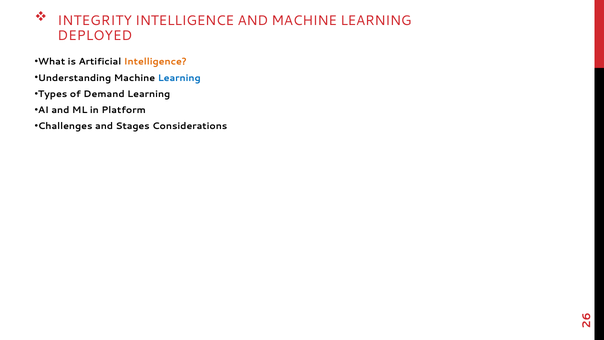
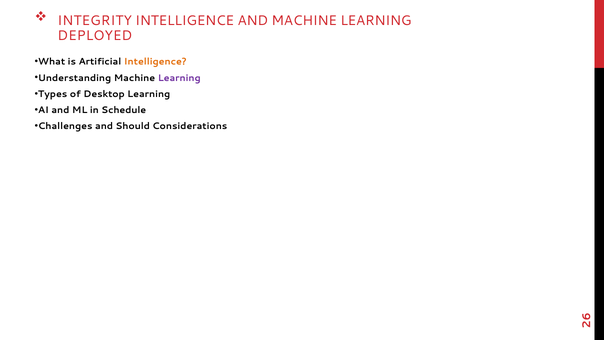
Learning colour: blue -> purple (179, 78)
Demand: Demand -> Desktop (104, 94)
Platform: Platform -> Schedule (124, 110)
Stages: Stages -> Should (133, 126)
